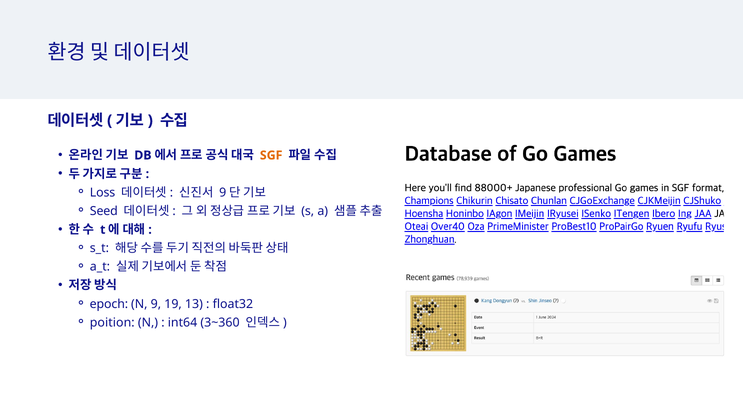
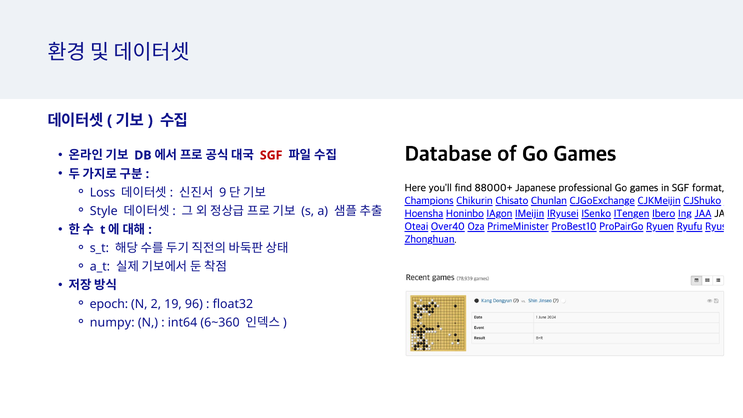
SGF colour: orange -> red (271, 155)
Seed: Seed -> Style (104, 211)
N 9: 9 -> 2 (156, 304)
13: 13 -> 96 (194, 304)
poition: poition -> numpy (112, 322)
3~360: 3~360 -> 6~360 (220, 322)
